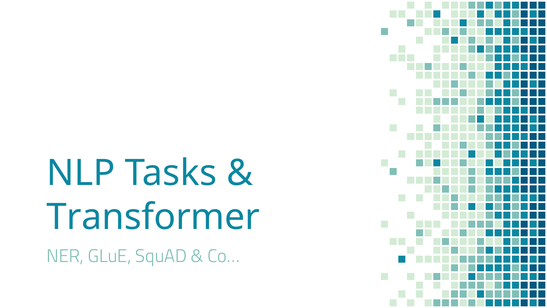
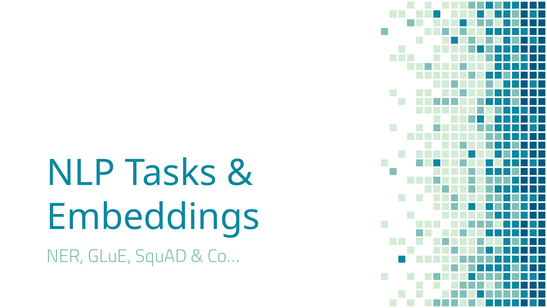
Transformer: Transformer -> Embeddings (153, 217)
